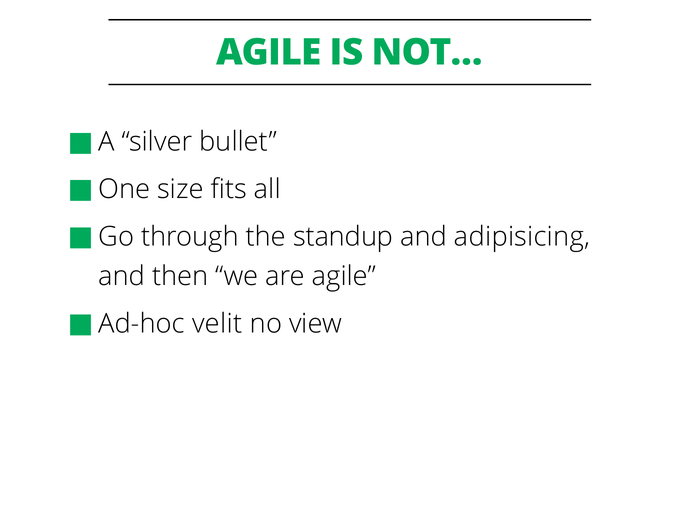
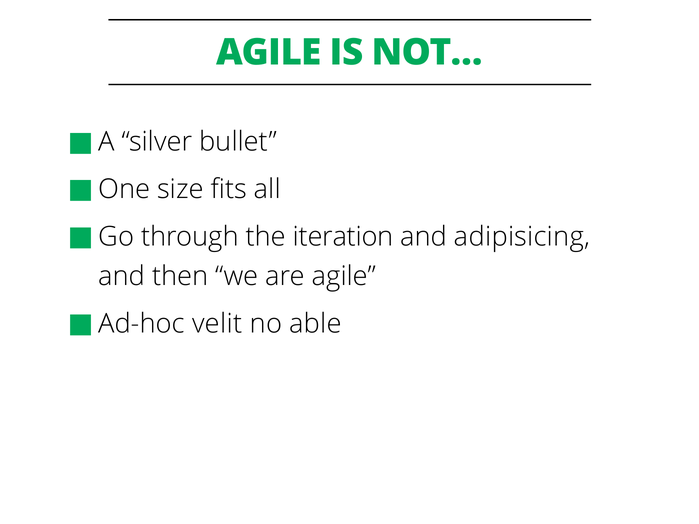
standup: standup -> iteration (343, 237)
view: view -> able (315, 324)
